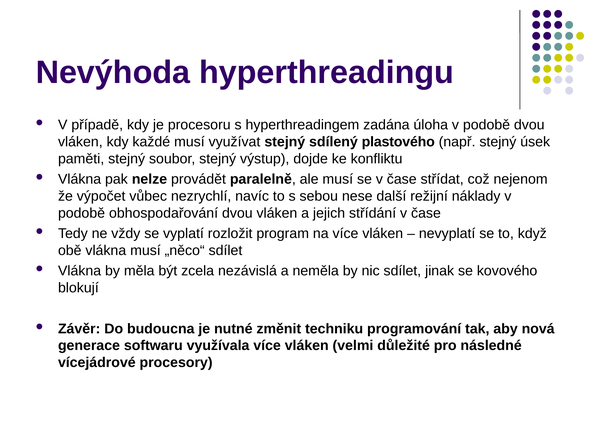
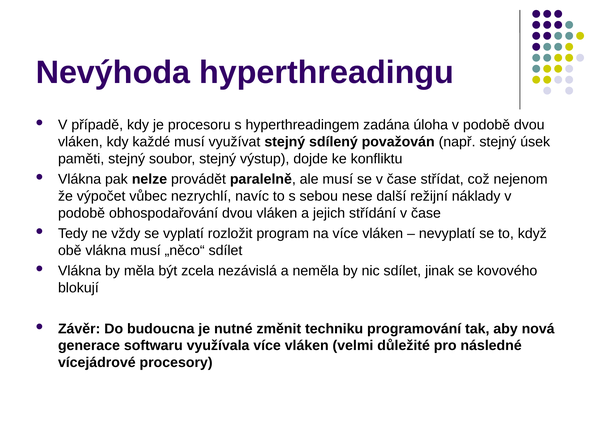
plastového: plastového -> považován (398, 142)
